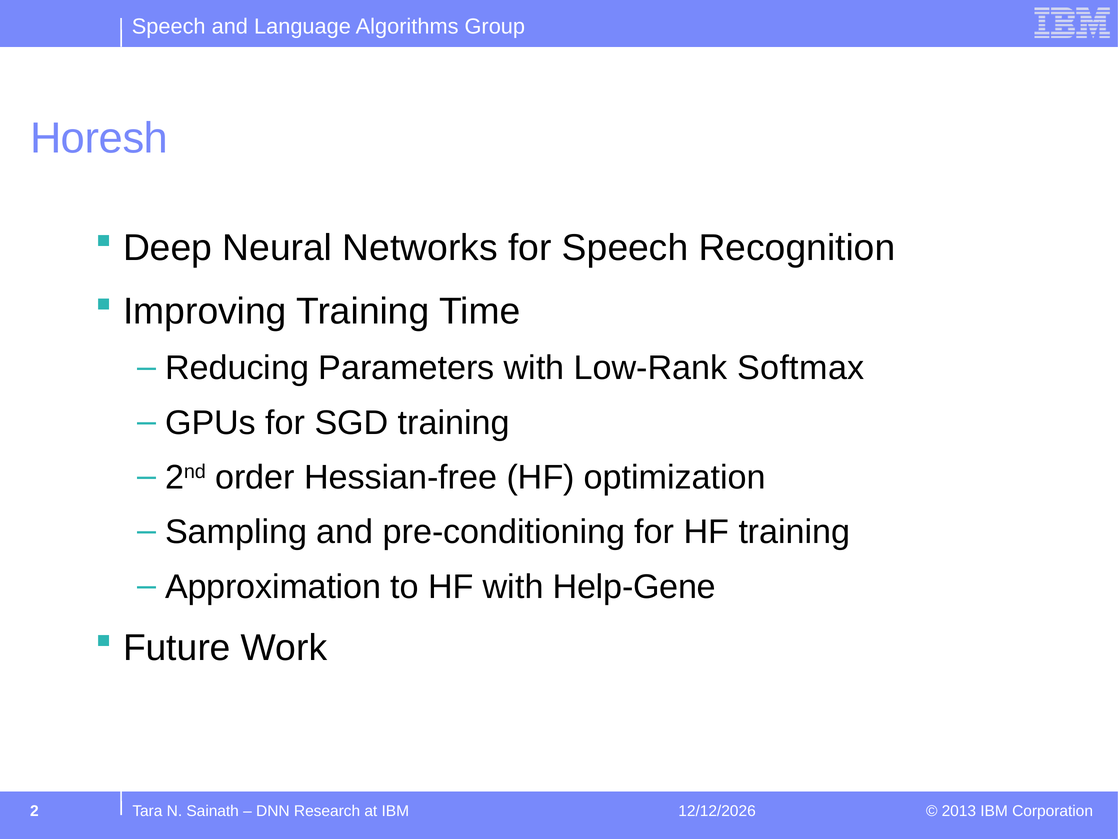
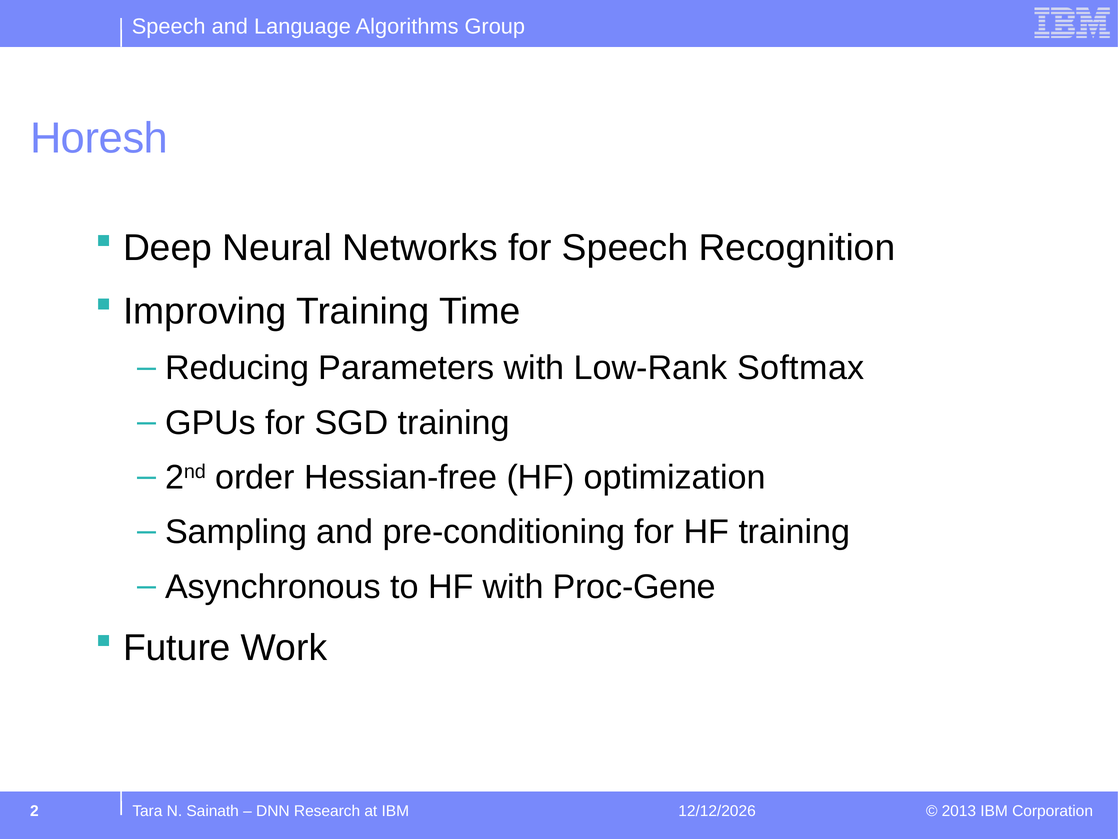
Approximation: Approximation -> Asynchronous (273, 586)
Help-Gene: Help-Gene -> Proc-Gene (634, 586)
